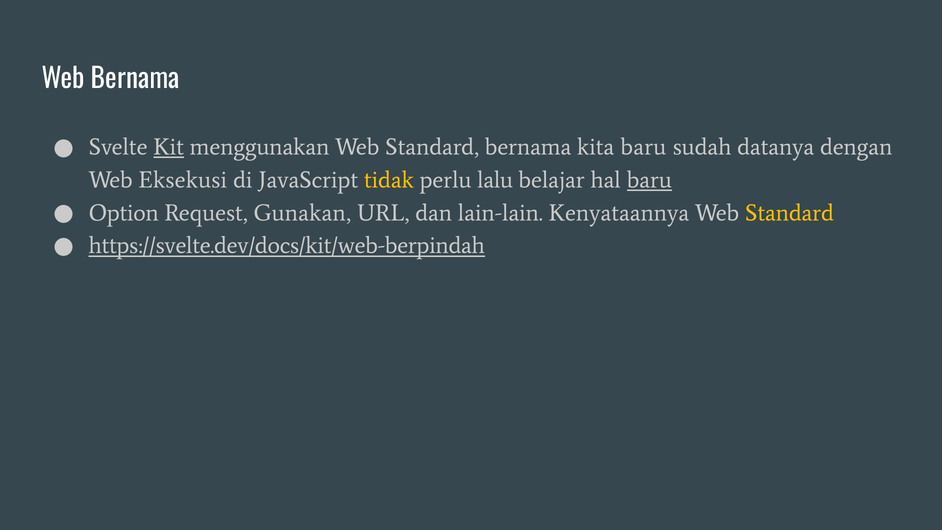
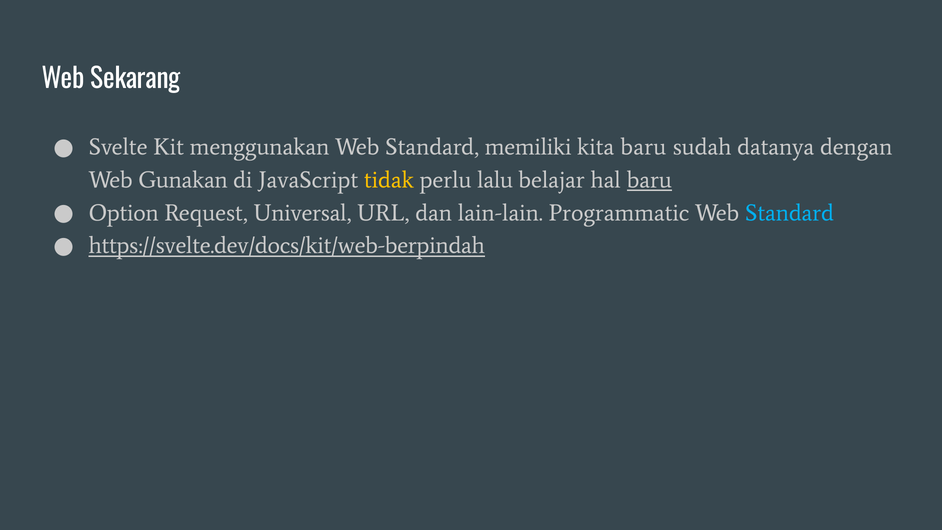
Web Bernama: Bernama -> Sekarang (135, 79)
Kit underline: present -> none (169, 147)
Standard bernama: bernama -> memiliki (528, 147)
Eksekusi: Eksekusi -> Gunakan (183, 180)
Gunakan: Gunakan -> Universal (303, 213)
Kenyataannya: Kenyataannya -> Programmatic (619, 213)
Standard colour: yellow -> light blue (790, 213)
